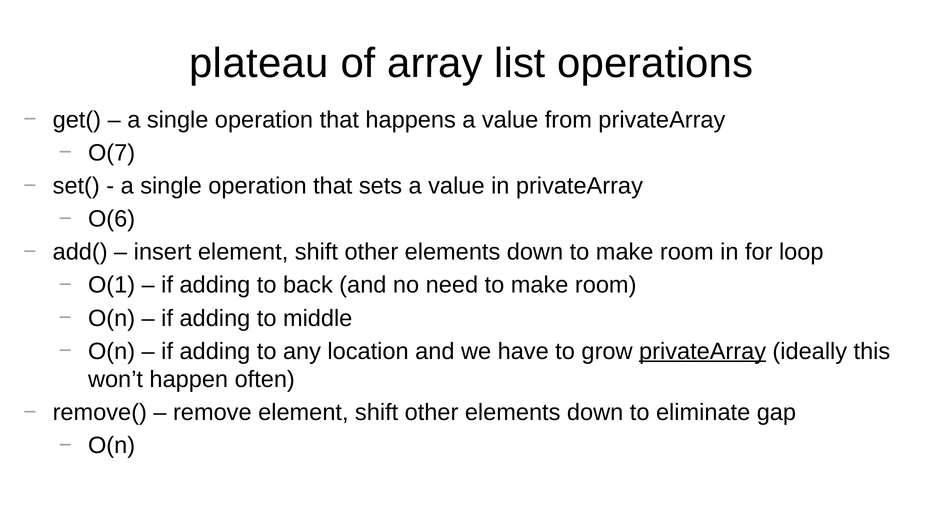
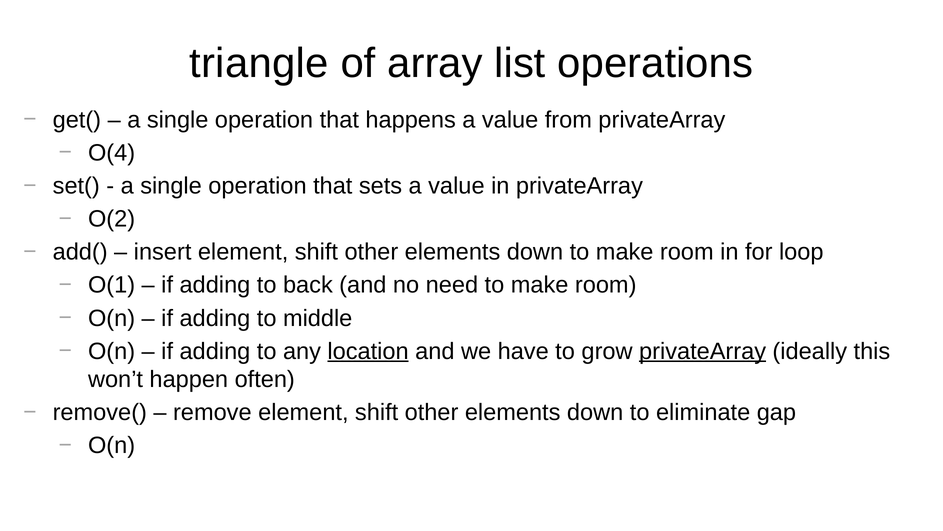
plateau: plateau -> triangle (259, 64)
O(7: O(7 -> O(4 (112, 153)
O(6: O(6 -> O(2 (112, 219)
location underline: none -> present (368, 351)
